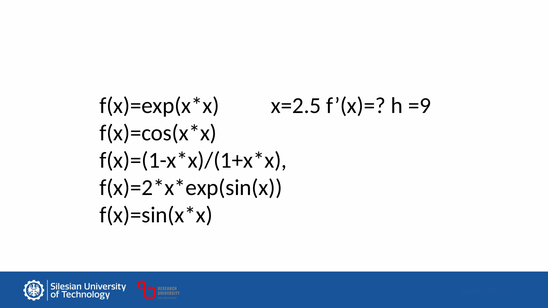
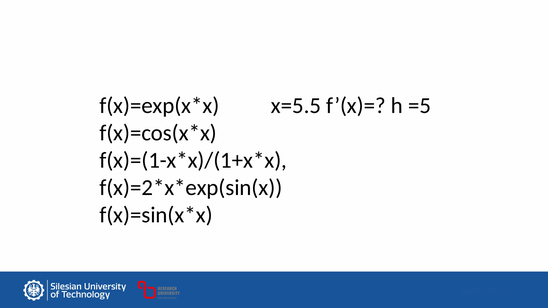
x=2.5: x=2.5 -> x=5.5 (296, 106)
=9: =9 -> =5 (420, 106)
